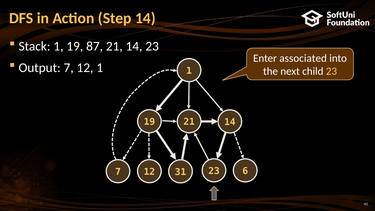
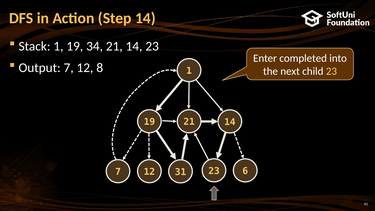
87: 87 -> 34 (95, 46)
associated: associated -> completed (303, 58)
12 1: 1 -> 8 (100, 68)
